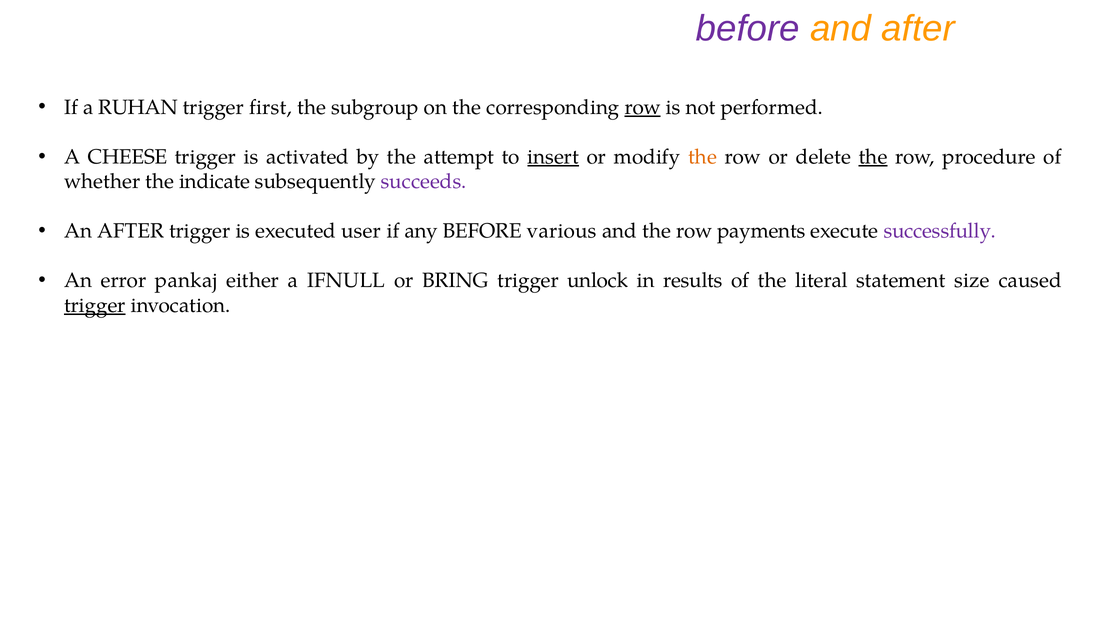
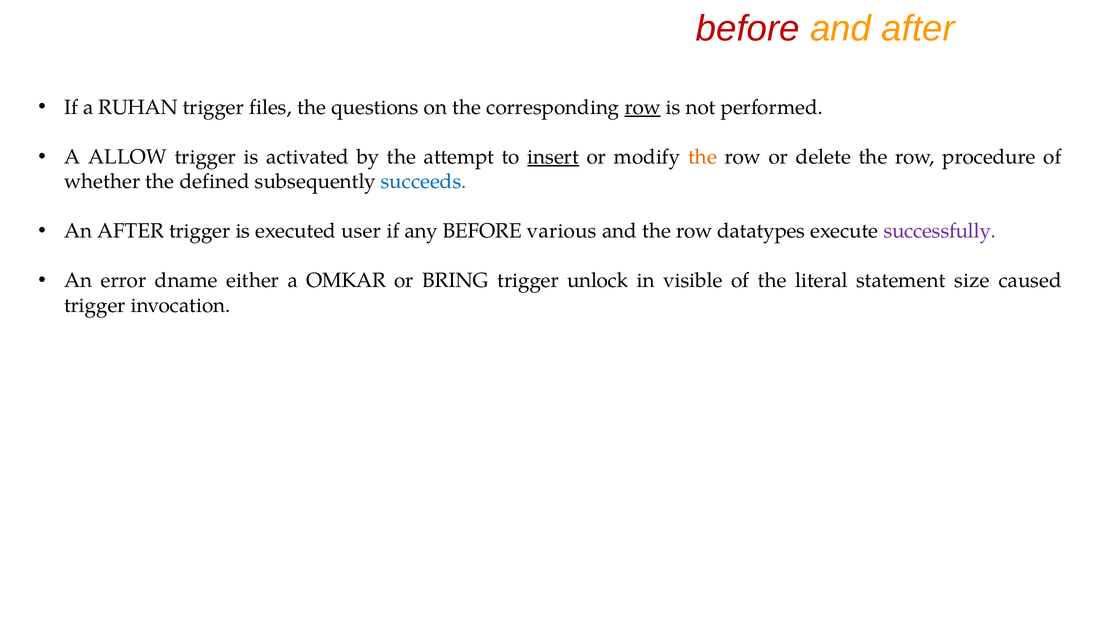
before colour: purple -> red (748, 29)
first: first -> files (271, 107)
subgroup: subgroup -> questions (375, 107)
CHEESE: CHEESE -> ALLOW (127, 157)
the underline: present -> none (873, 157)
indicate: indicate -> defined (215, 182)
succeeds colour: purple -> blue (424, 182)
payments: payments -> datatypes (761, 231)
pankaj: pankaj -> dname (186, 281)
IFNULL: IFNULL -> OMKAR (346, 281)
results: results -> visible (693, 281)
trigger underline: present -> none (95, 306)
